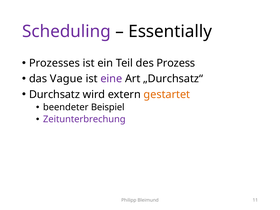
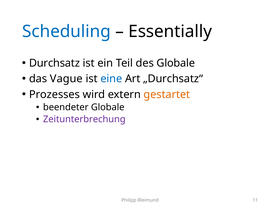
Scheduling colour: purple -> blue (66, 31)
Prozesses: Prozesses -> Durchsatz (55, 63)
des Prozess: Prozess -> Globale (176, 63)
eine colour: purple -> blue (111, 79)
Durchsatz: Durchsatz -> Prozesses (54, 94)
beendeter Beispiel: Beispiel -> Globale (108, 107)
